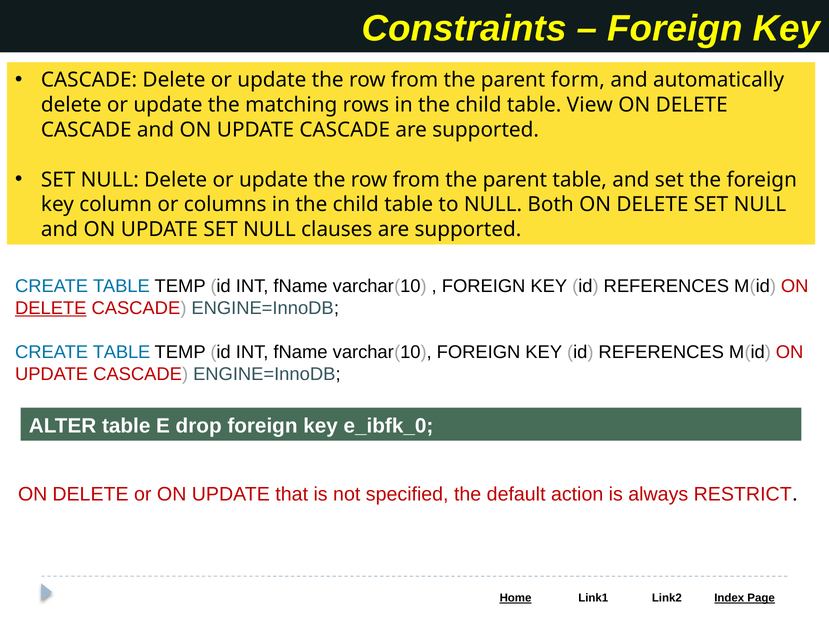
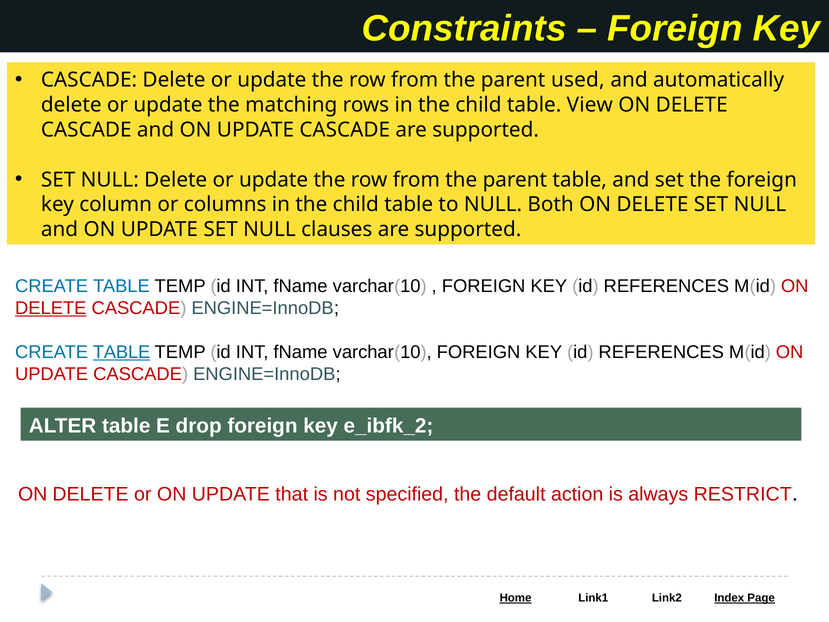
form: form -> used (578, 80)
TABLE underline: none -> present (122, 352)
e_ibfk_0: e_ibfk_0 -> e_ibfk_2 (388, 426)
